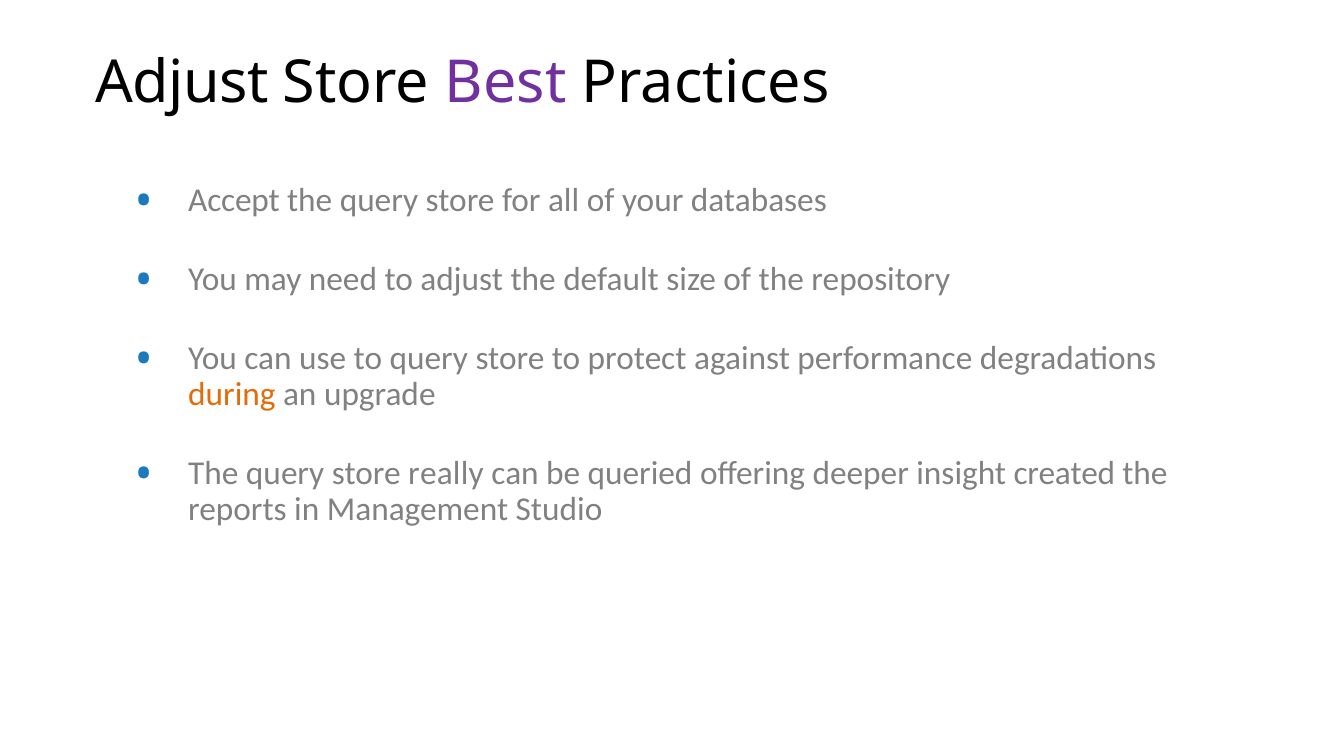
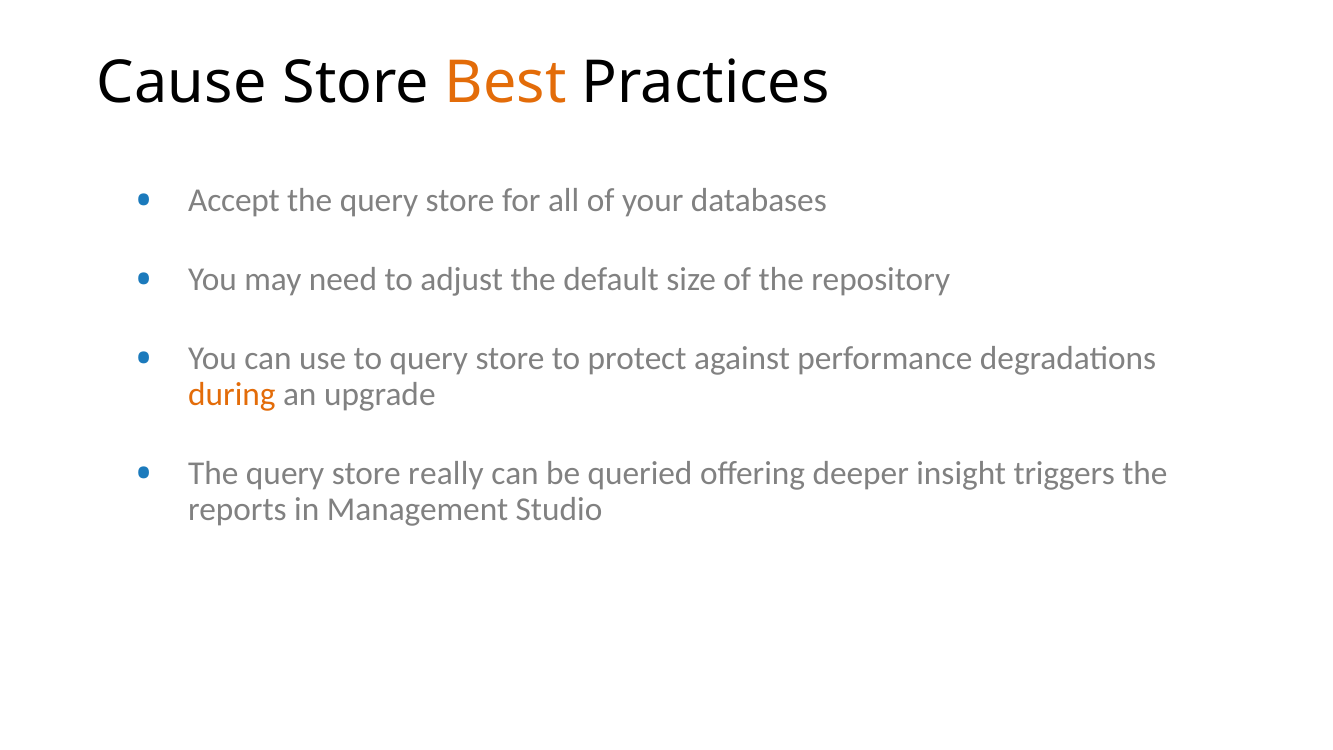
Adjust: Adjust -> Cause (182, 83)
Best colour: purple -> orange (506, 83)
created: created -> triggers (1064, 474)
